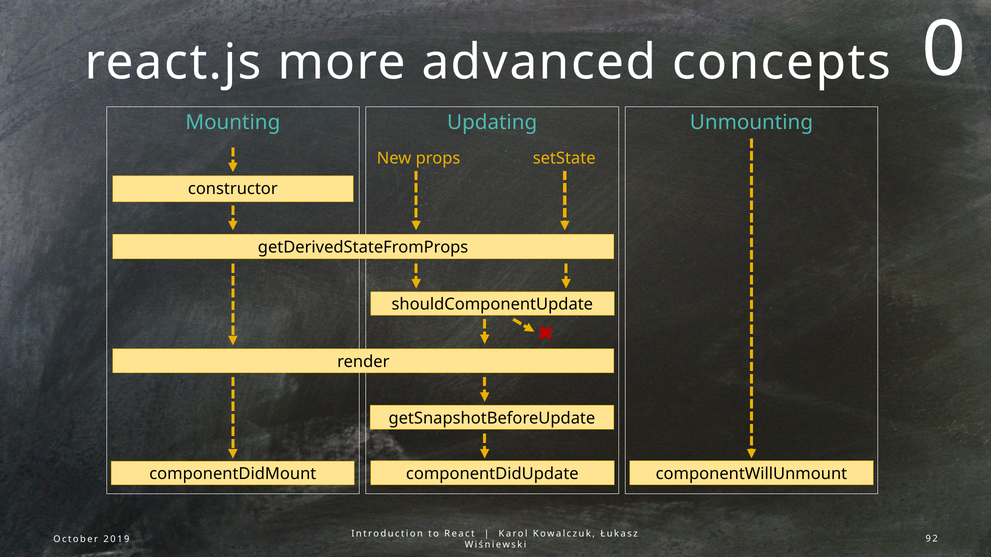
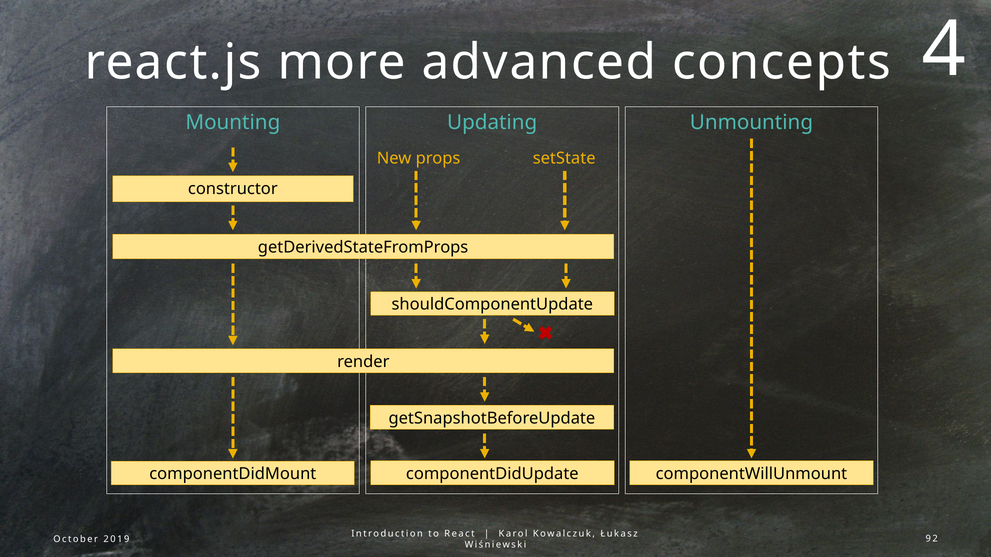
0: 0 -> 4 (944, 50)
